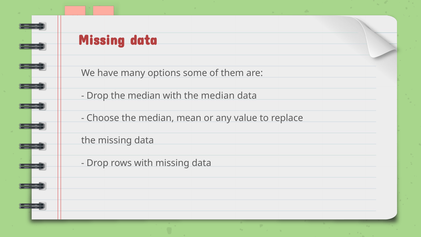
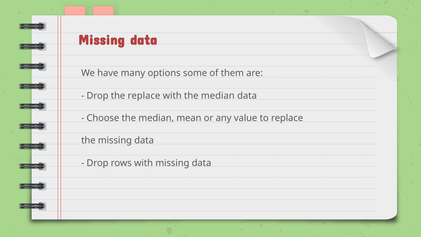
Drop the median: median -> replace (144, 96)
